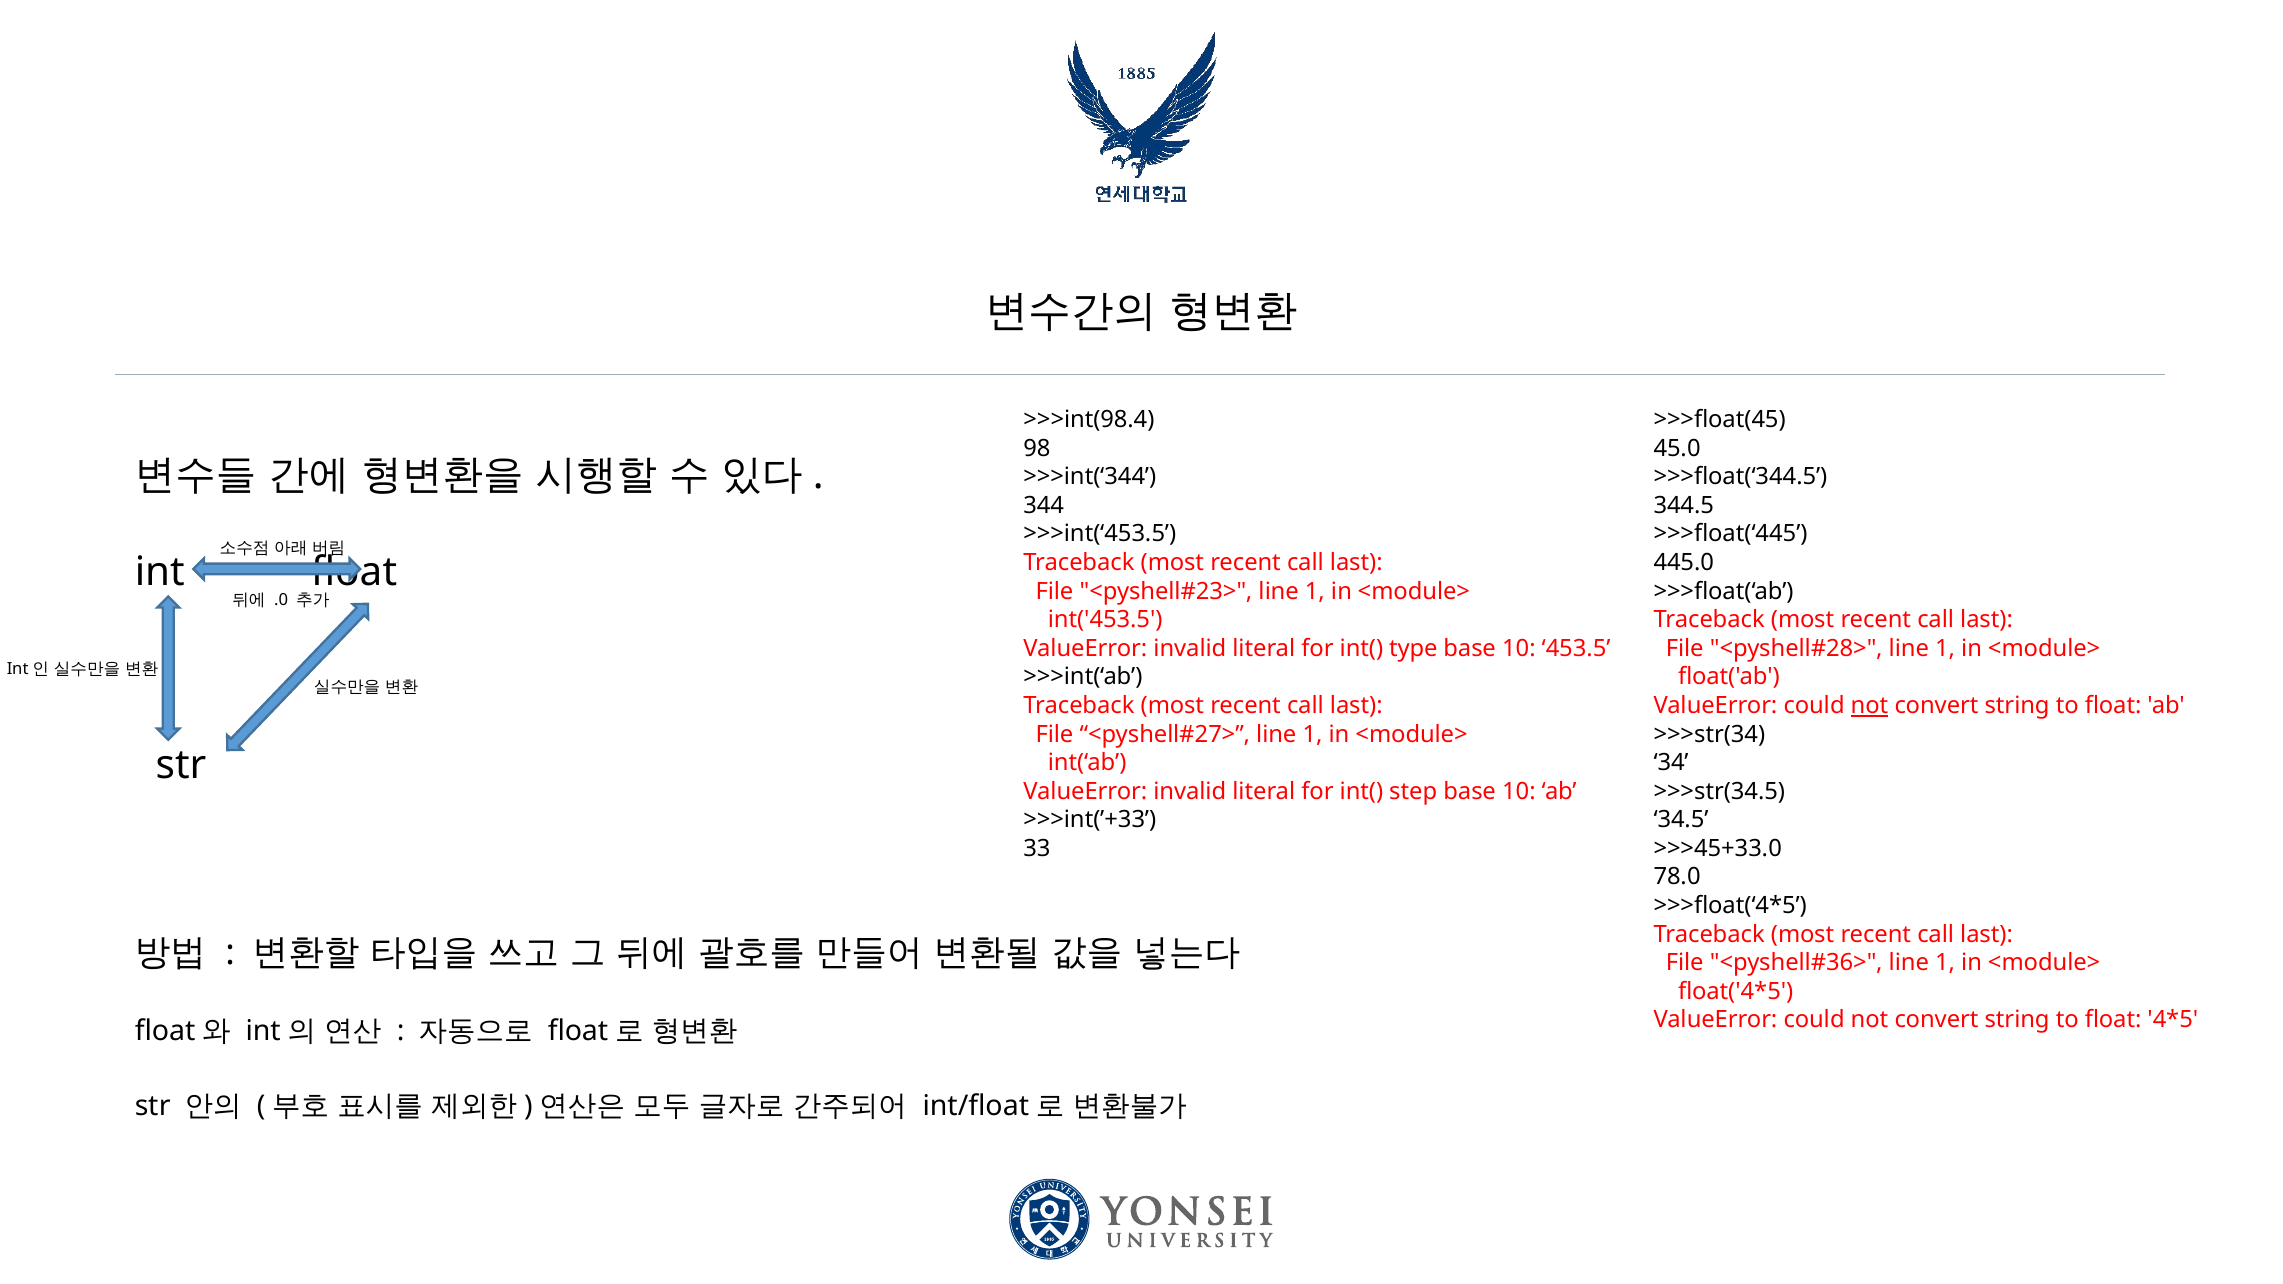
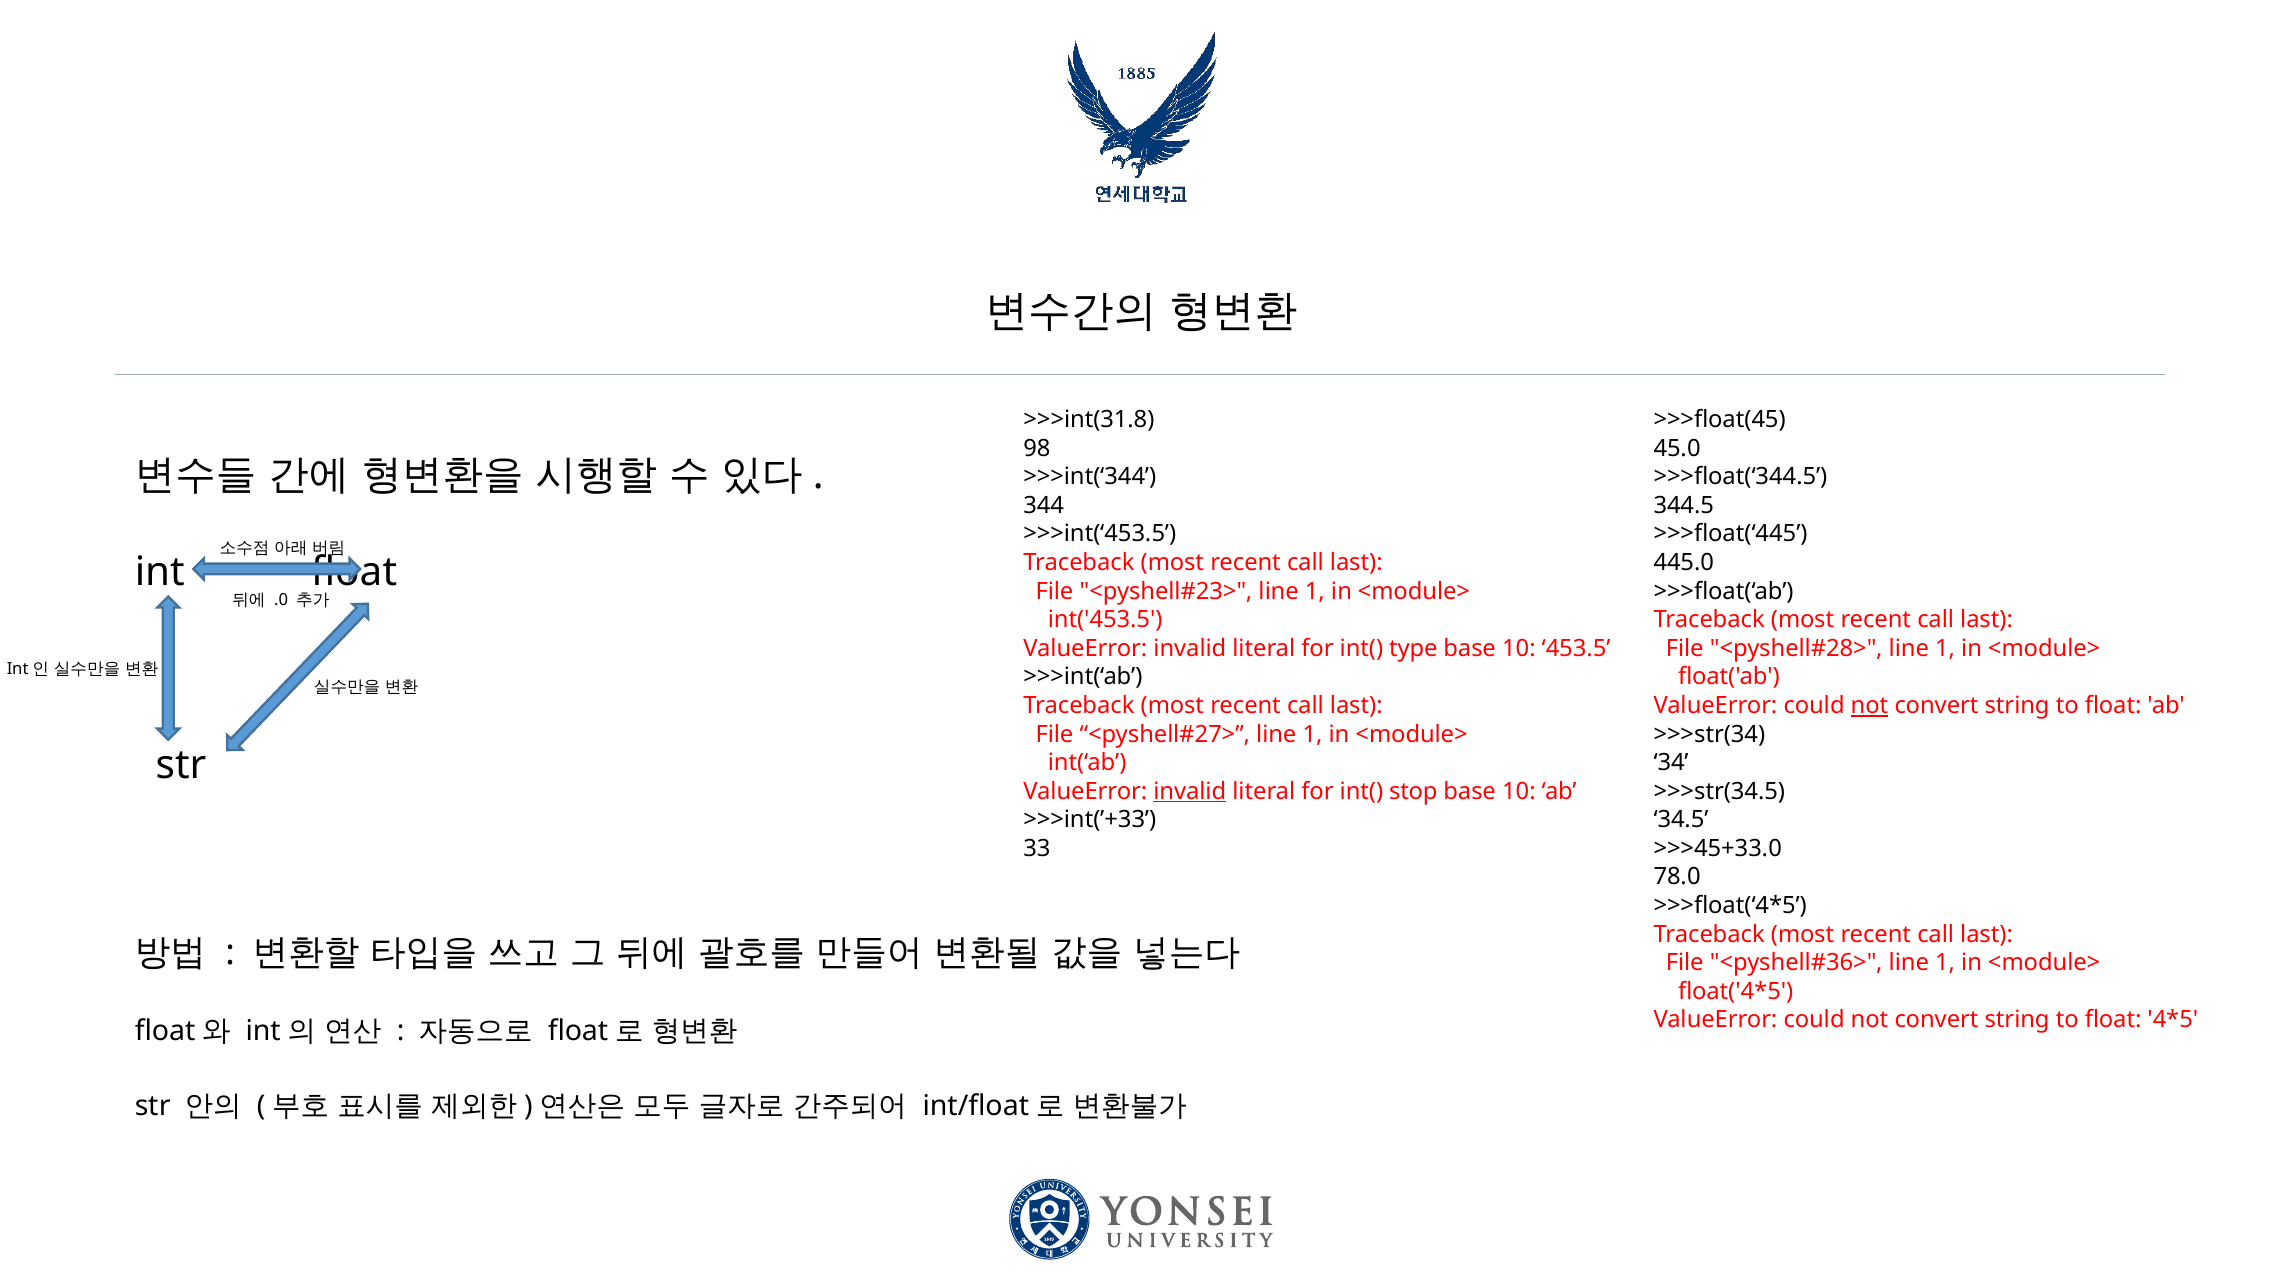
>>>int(98.4: >>>int(98.4 -> >>>int(31.8 (1089, 420)
invalid underline: none -> present (1190, 791)
step: step -> stop (1413, 791)
